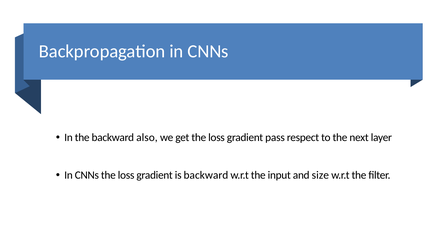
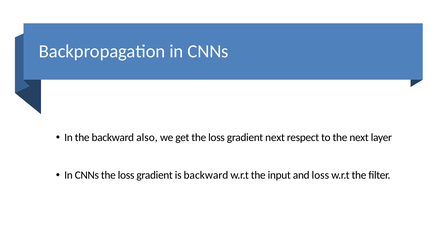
gradient pass: pass -> next (275, 138)
and size: size -> loss (320, 175)
